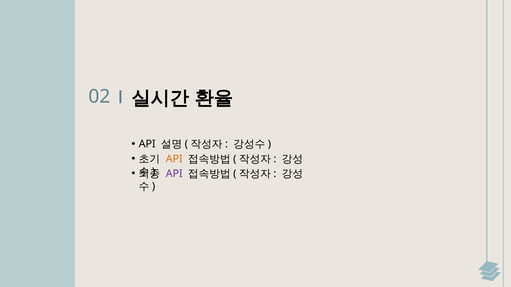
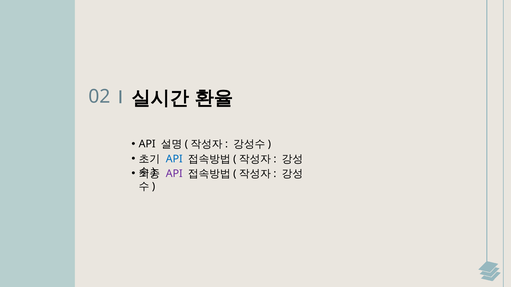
API colour: orange -> blue (174, 159)
